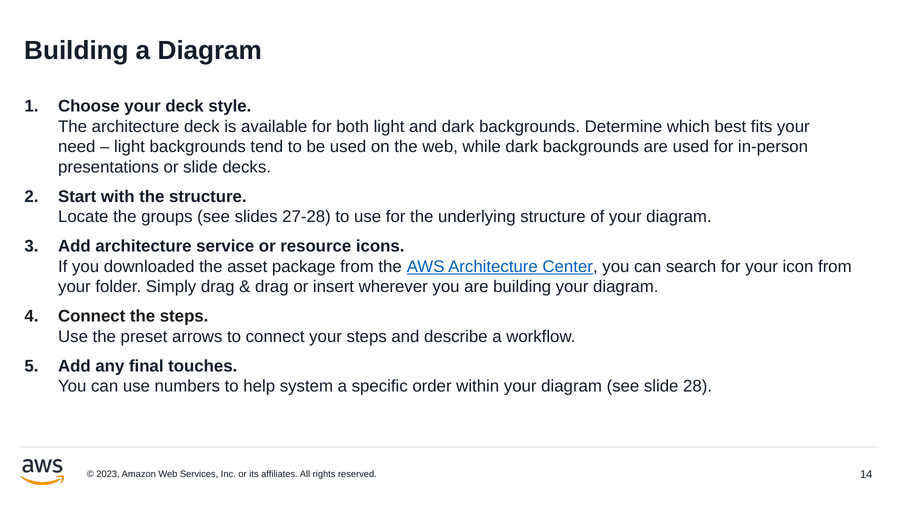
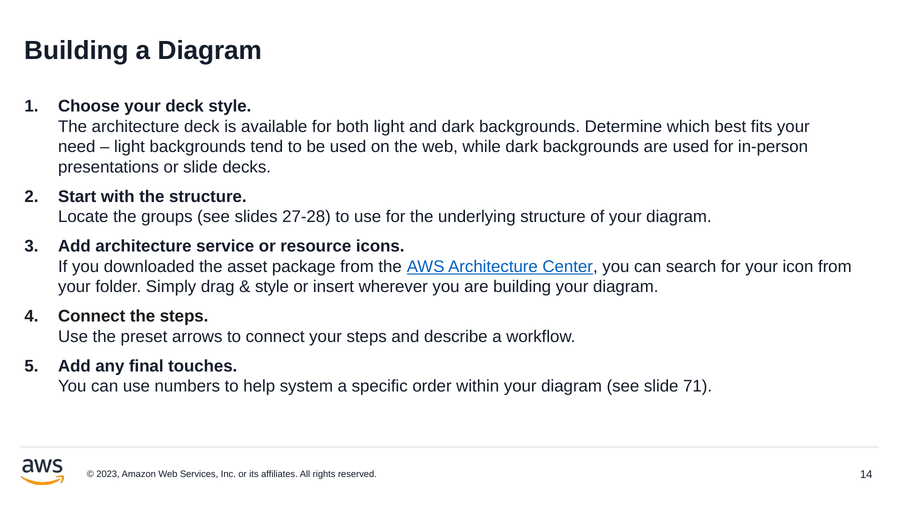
drag: drag -> style (272, 286)
28: 28 -> 71 (698, 386)
